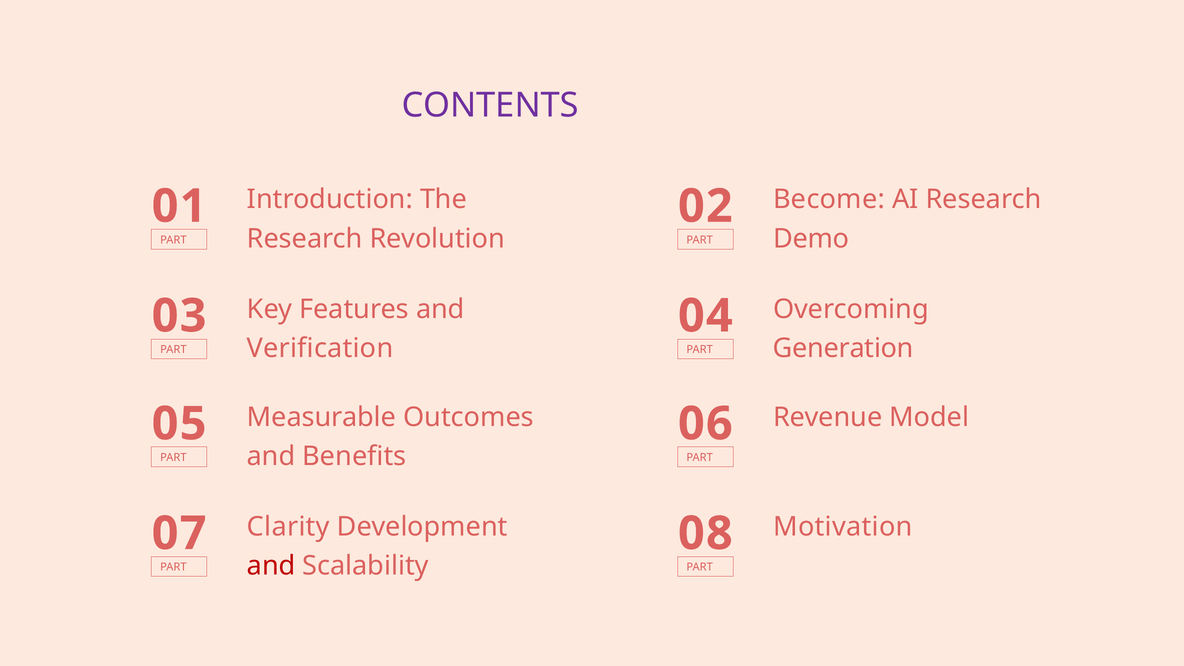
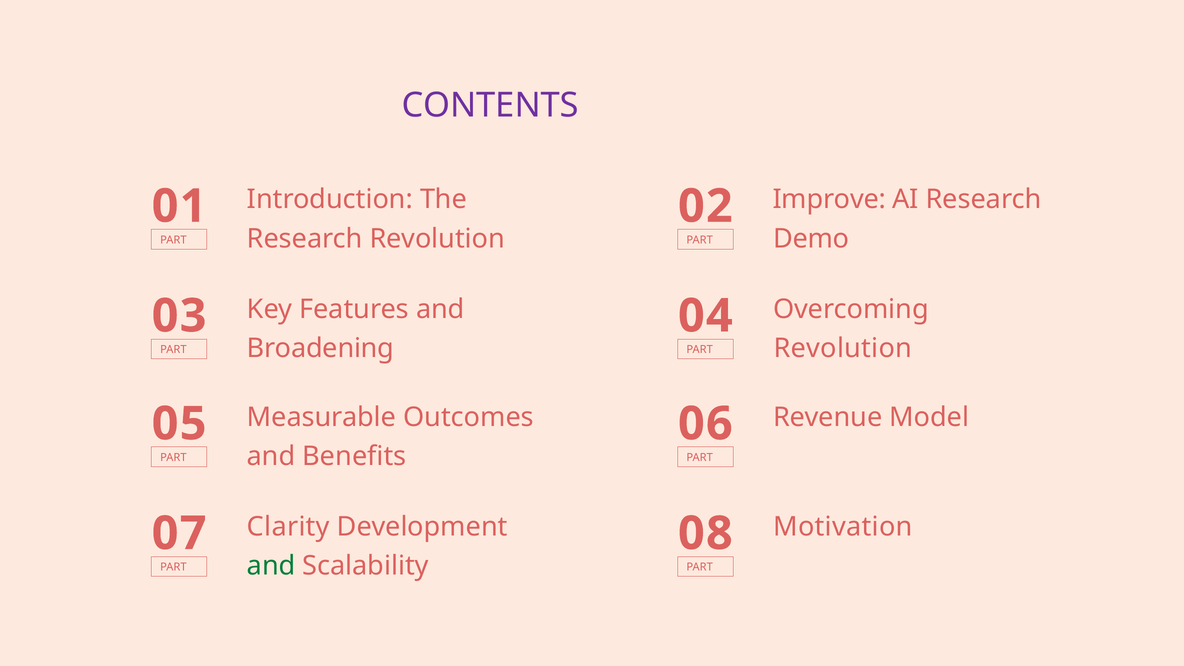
Become: Become -> Improve (829, 200)
Verification: Verification -> Broadening (320, 348)
Generation: Generation -> Revolution (843, 348)
and colour: red -> green (271, 566)
